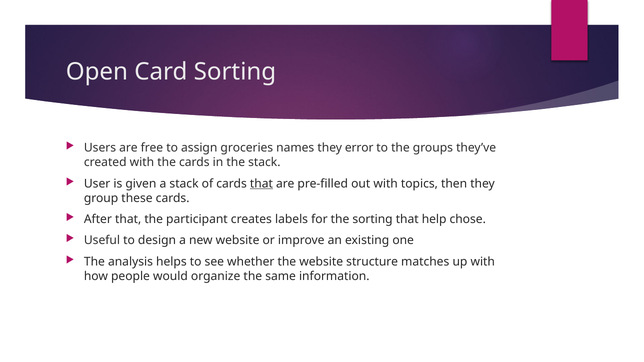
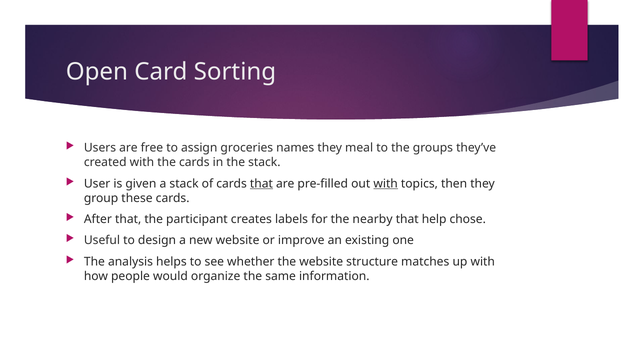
error: error -> meal (359, 148)
with underline: none -> present (386, 184)
the sorting: sorting -> nearby (373, 219)
